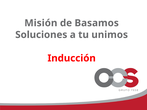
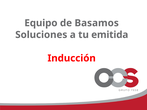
Misión: Misión -> Equipo (41, 23)
unimos: unimos -> emitida (110, 35)
